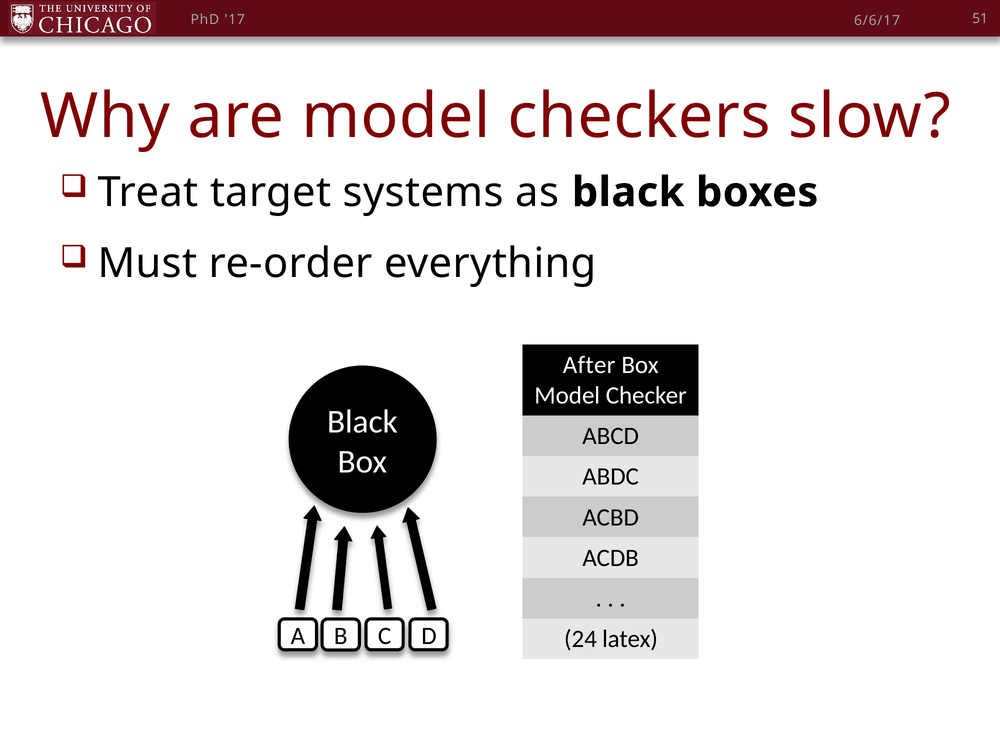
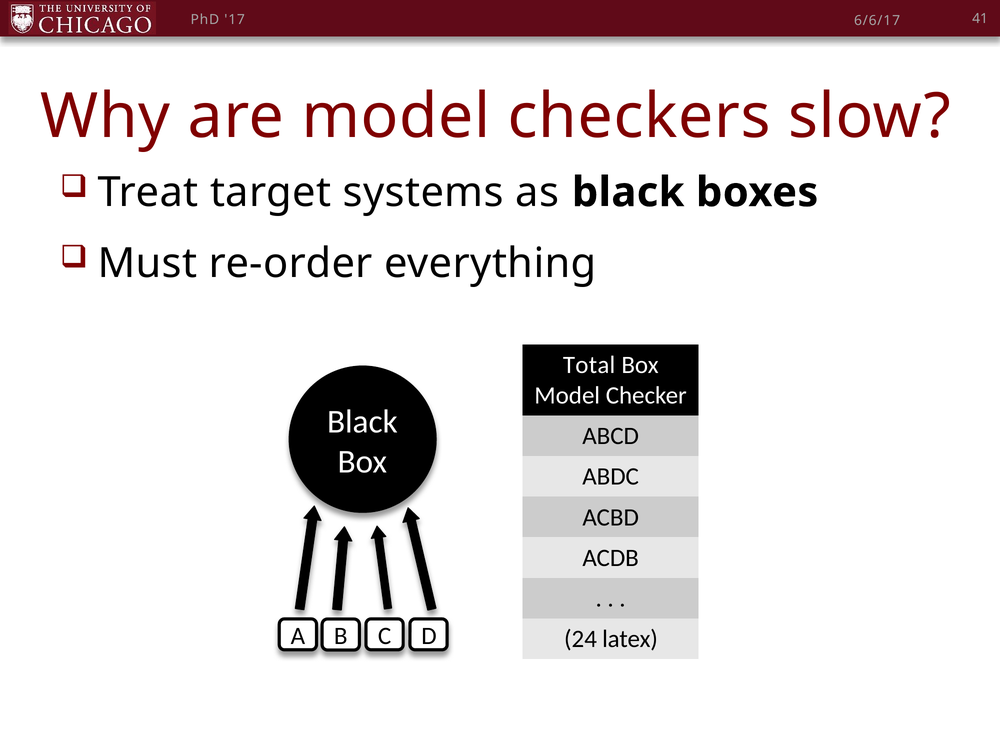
51: 51 -> 41 (980, 19)
After: After -> Total (589, 365)
